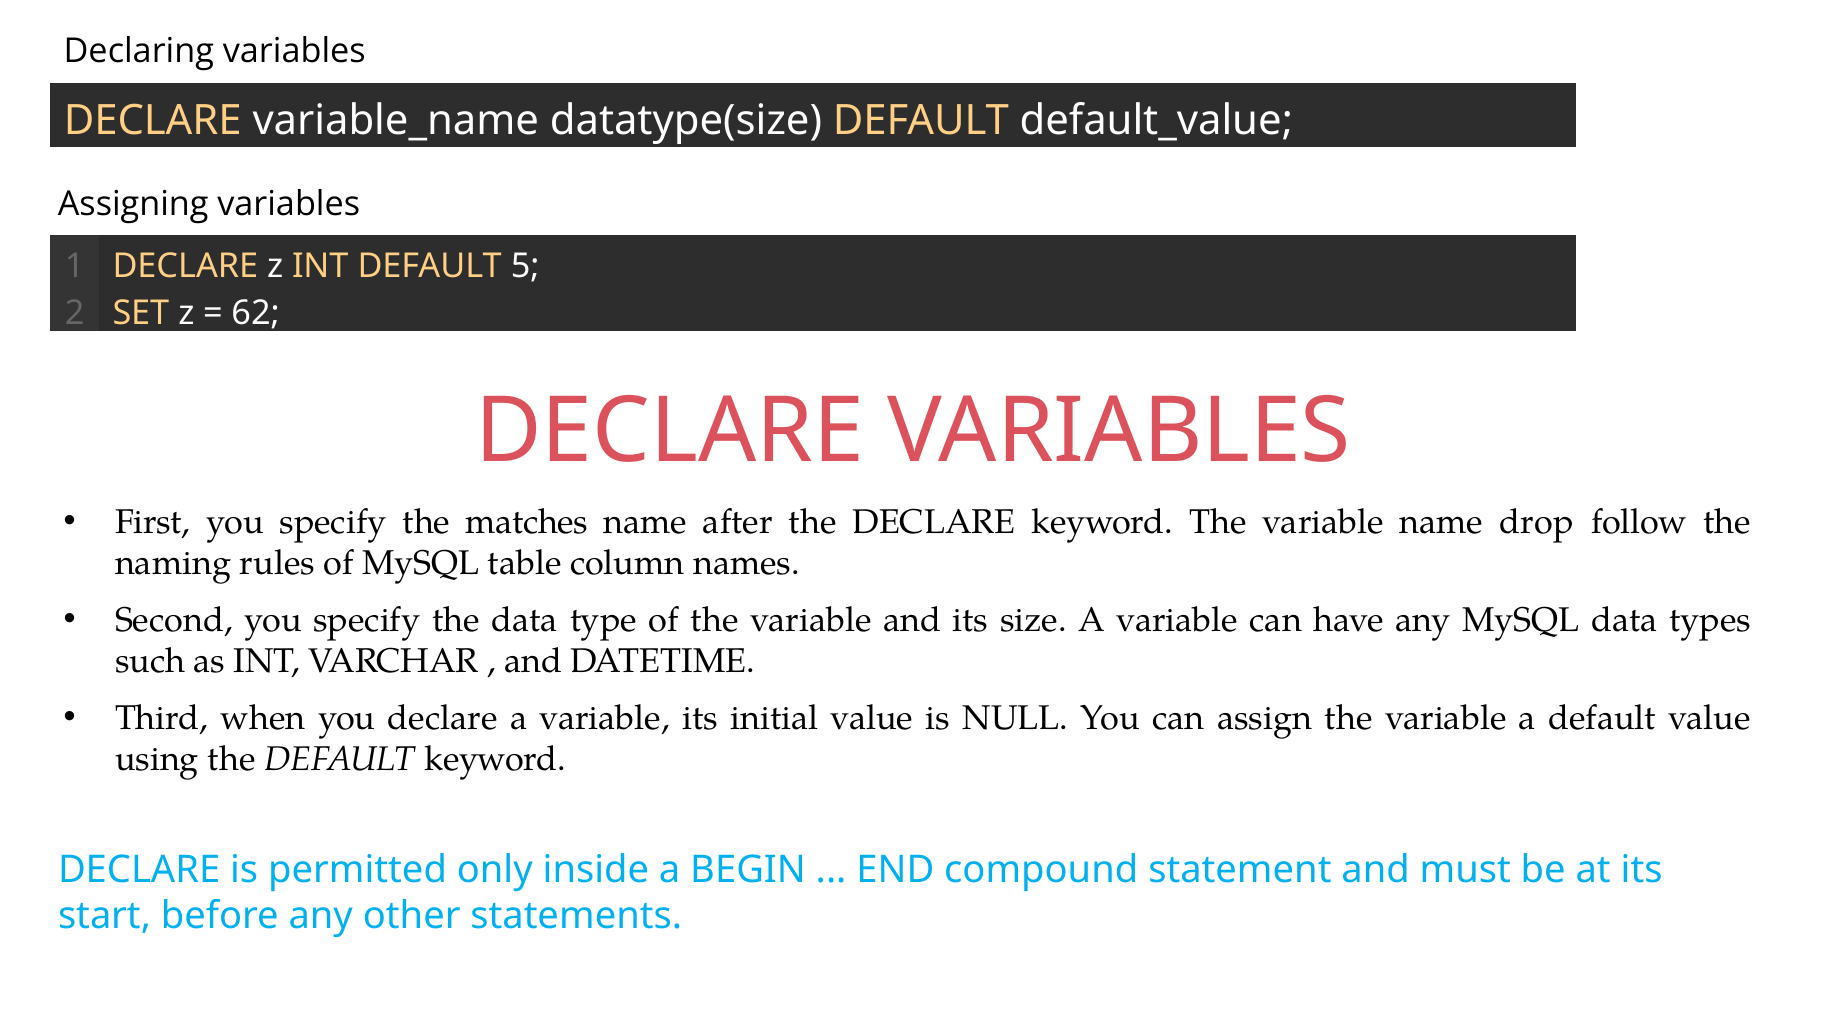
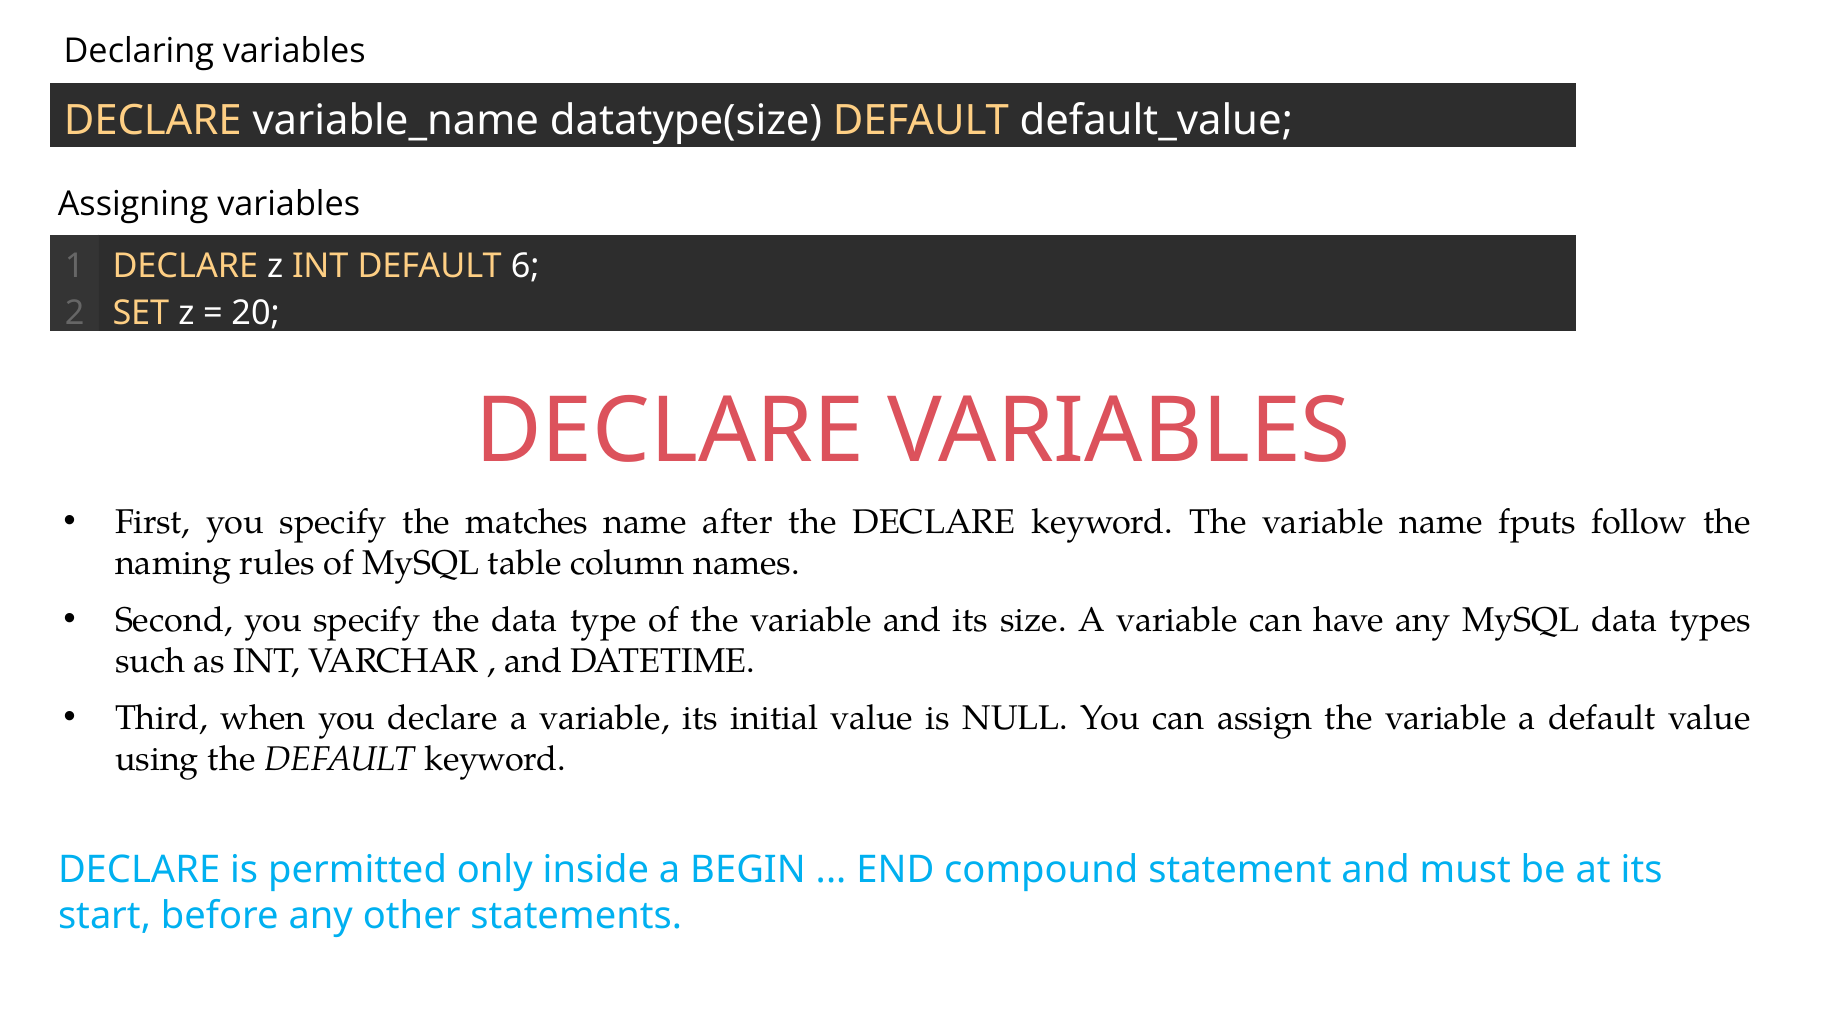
5: 5 -> 6 (525, 267)
62: 62 -> 20 (256, 313)
drop: drop -> fputs (1537, 522)
